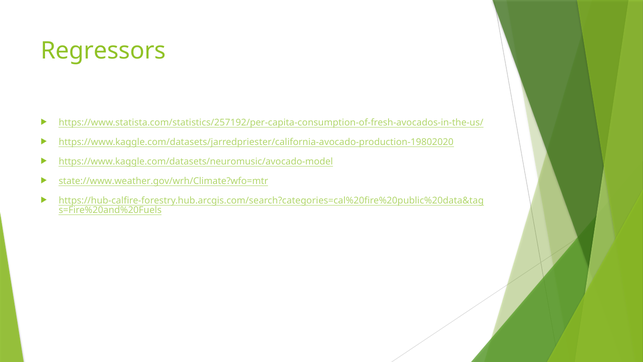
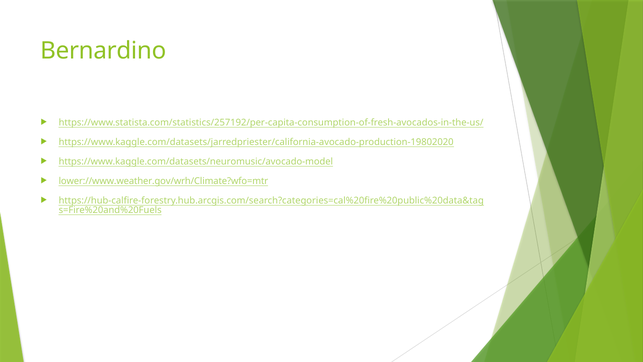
Regressors: Regressors -> Bernardino (103, 51)
state://www.weather.gov/wrh/Climate?wfo=mtr: state://www.weather.gov/wrh/Climate?wfo=mtr -> lower://www.weather.gov/wrh/Climate?wfo=mtr (163, 181)
